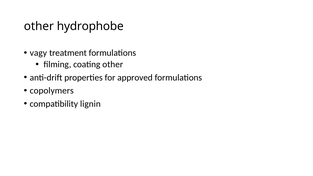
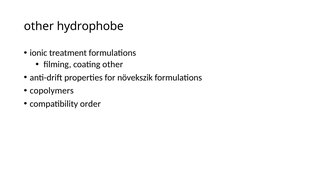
vagy: vagy -> ionic (38, 53)
approved: approved -> növekszik (135, 78)
lignin: lignin -> order (90, 104)
